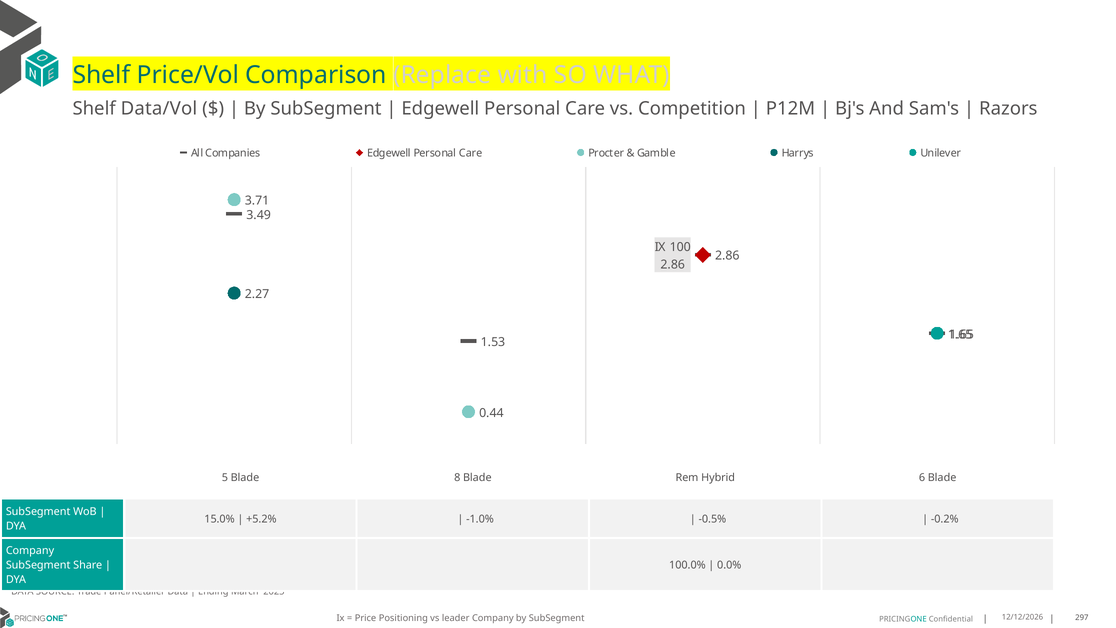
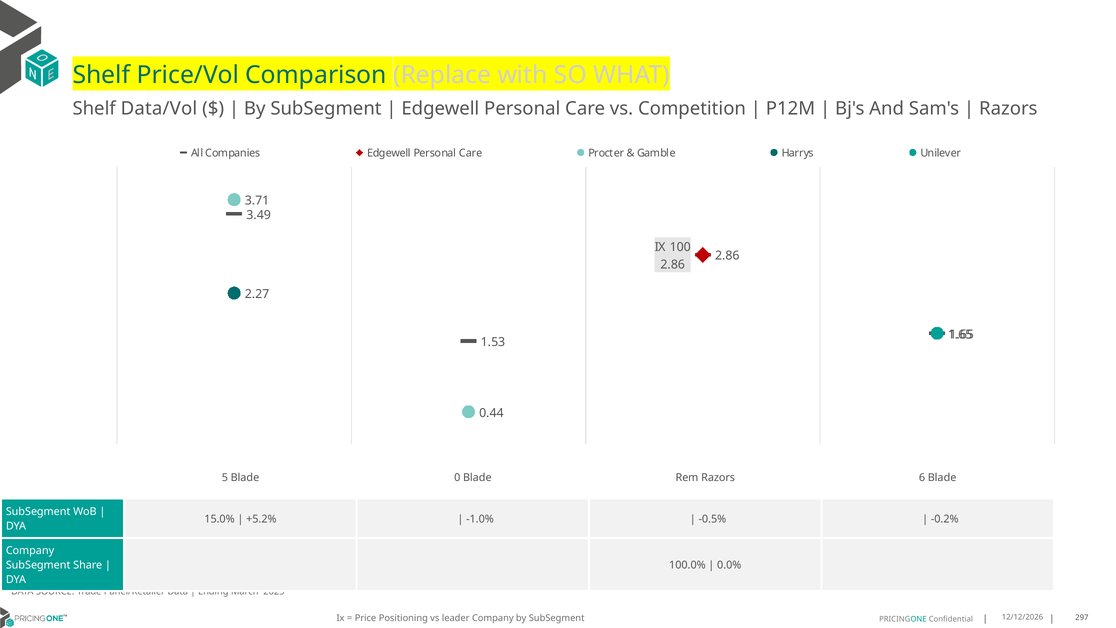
8: 8 -> 0 (457, 478)
Rem Hybrid: Hybrid -> Razors (718, 478)
